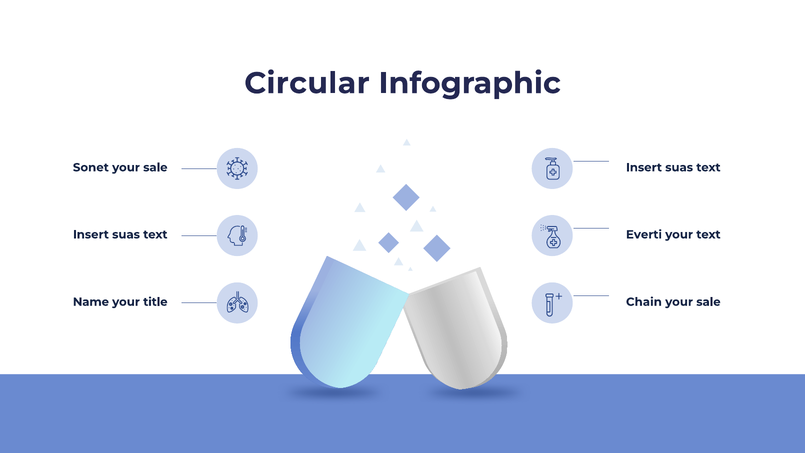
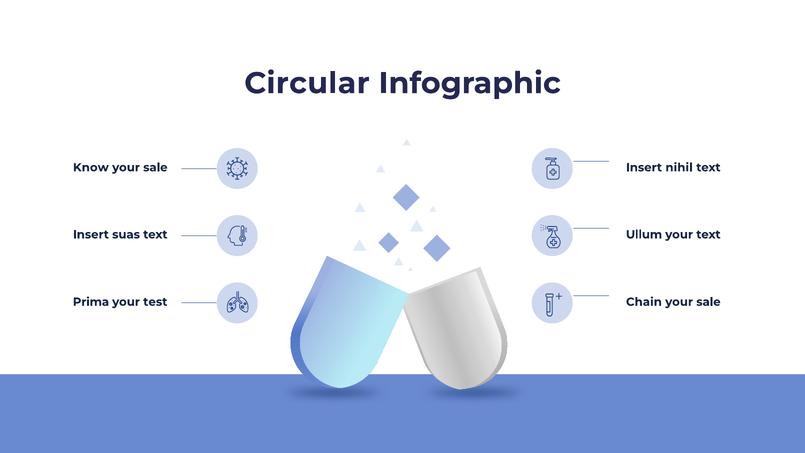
Sonet: Sonet -> Know (91, 167)
suas: suas -> nihil (679, 167)
Everti: Everti -> Ullum (644, 234)
Name: Name -> Prima (91, 302)
title: title -> test (155, 302)
